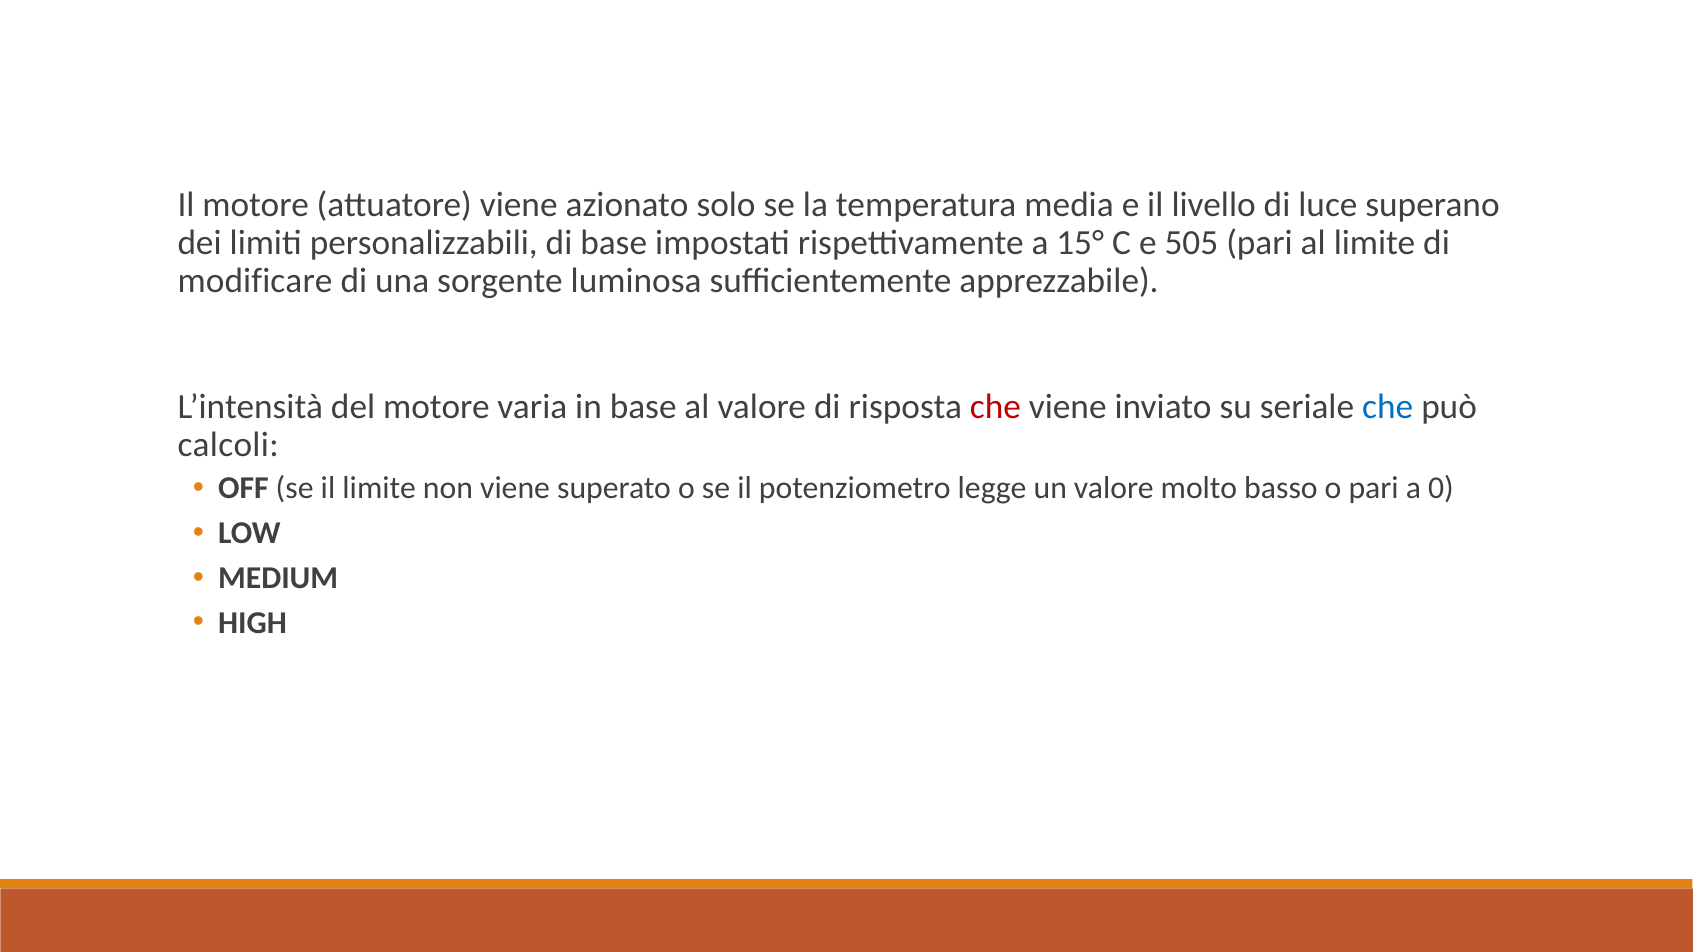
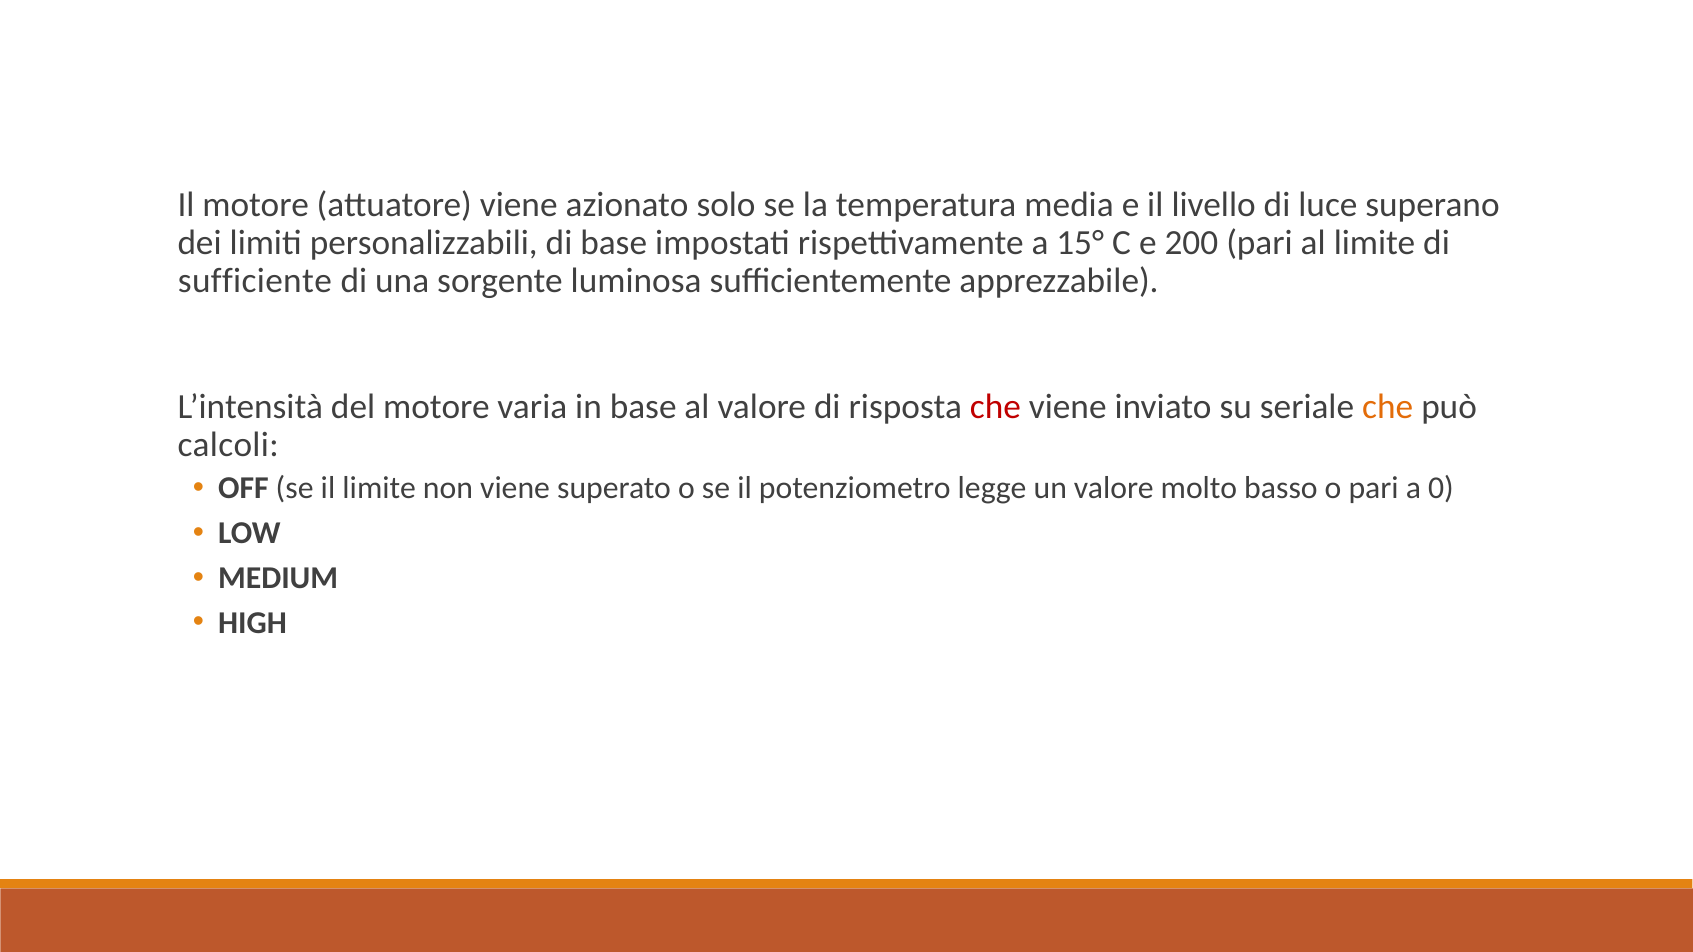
505: 505 -> 200 (1191, 243)
modificare: modificare -> sufficiente (255, 281)
che colour: blue -> orange (1388, 407)
